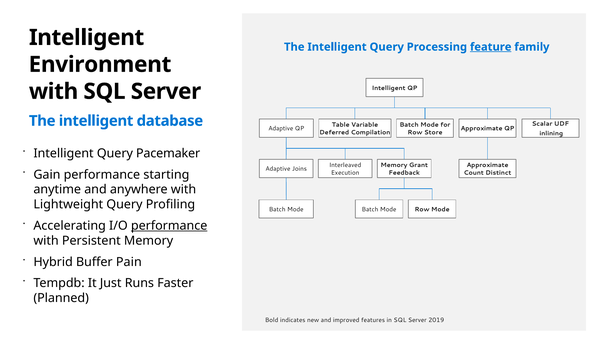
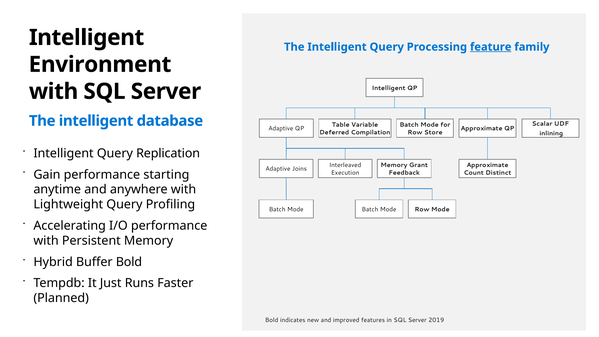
Pacemaker: Pacemaker -> Replication (168, 153)
performance underline: present -> none (169, 226)
Buffer Pain: Pain -> Bold (129, 262)
